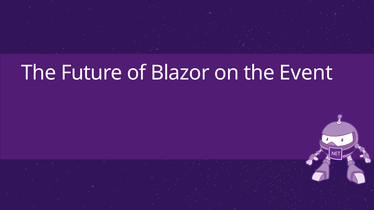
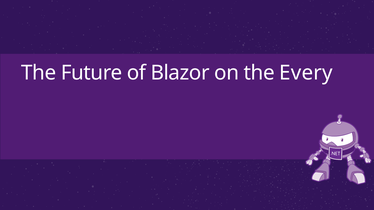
Event: Event -> Every (306, 73)
